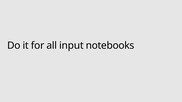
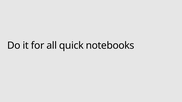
input: input -> quick (71, 46)
